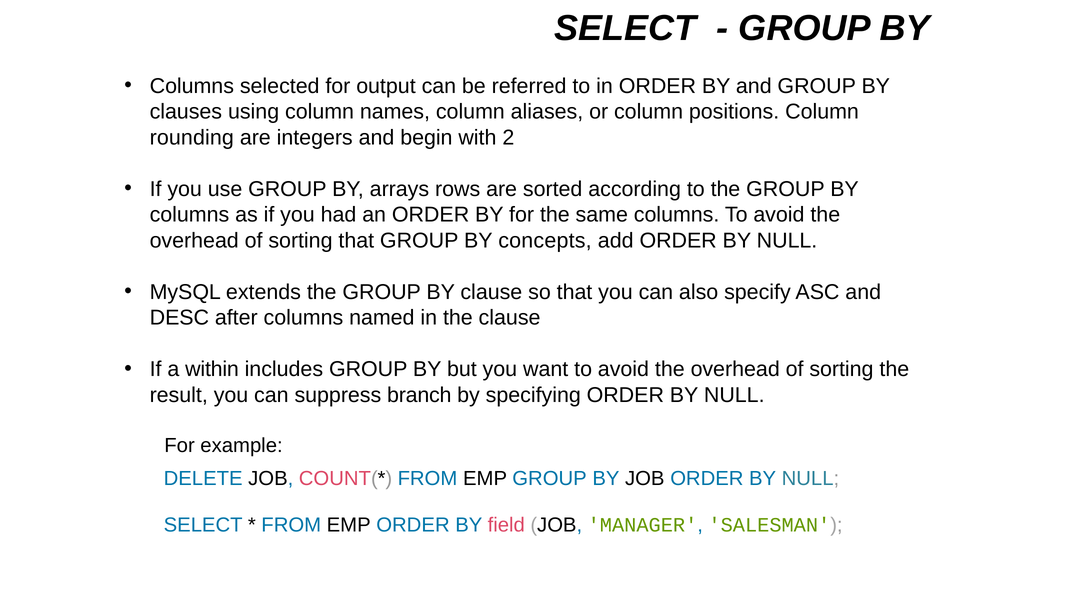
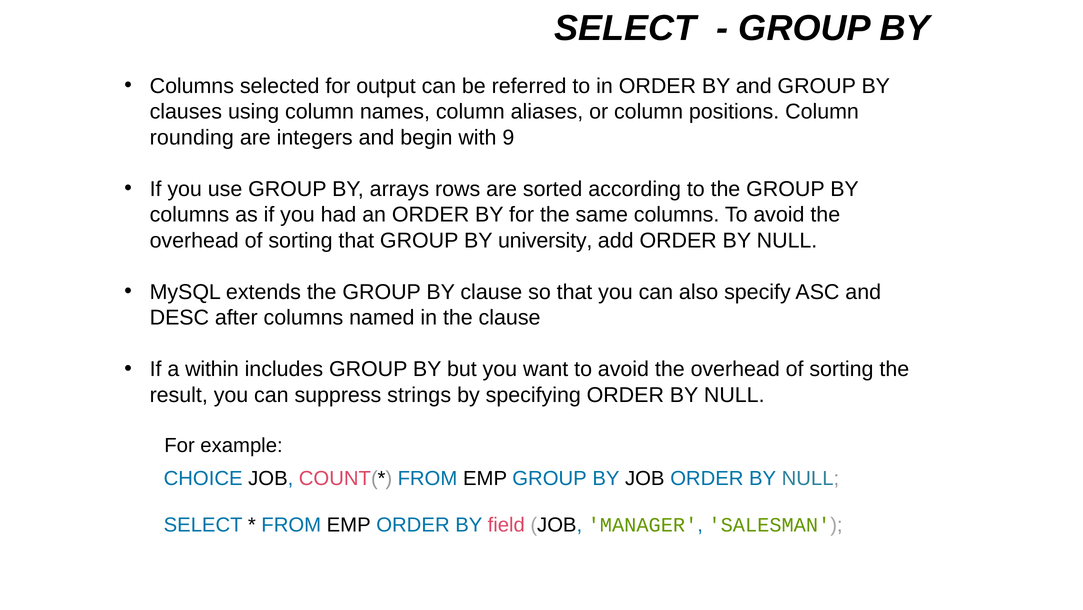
2: 2 -> 9 (508, 137)
concepts: concepts -> university (545, 240)
branch: branch -> strings (419, 395)
DELETE: DELETE -> CHOICE (203, 478)
